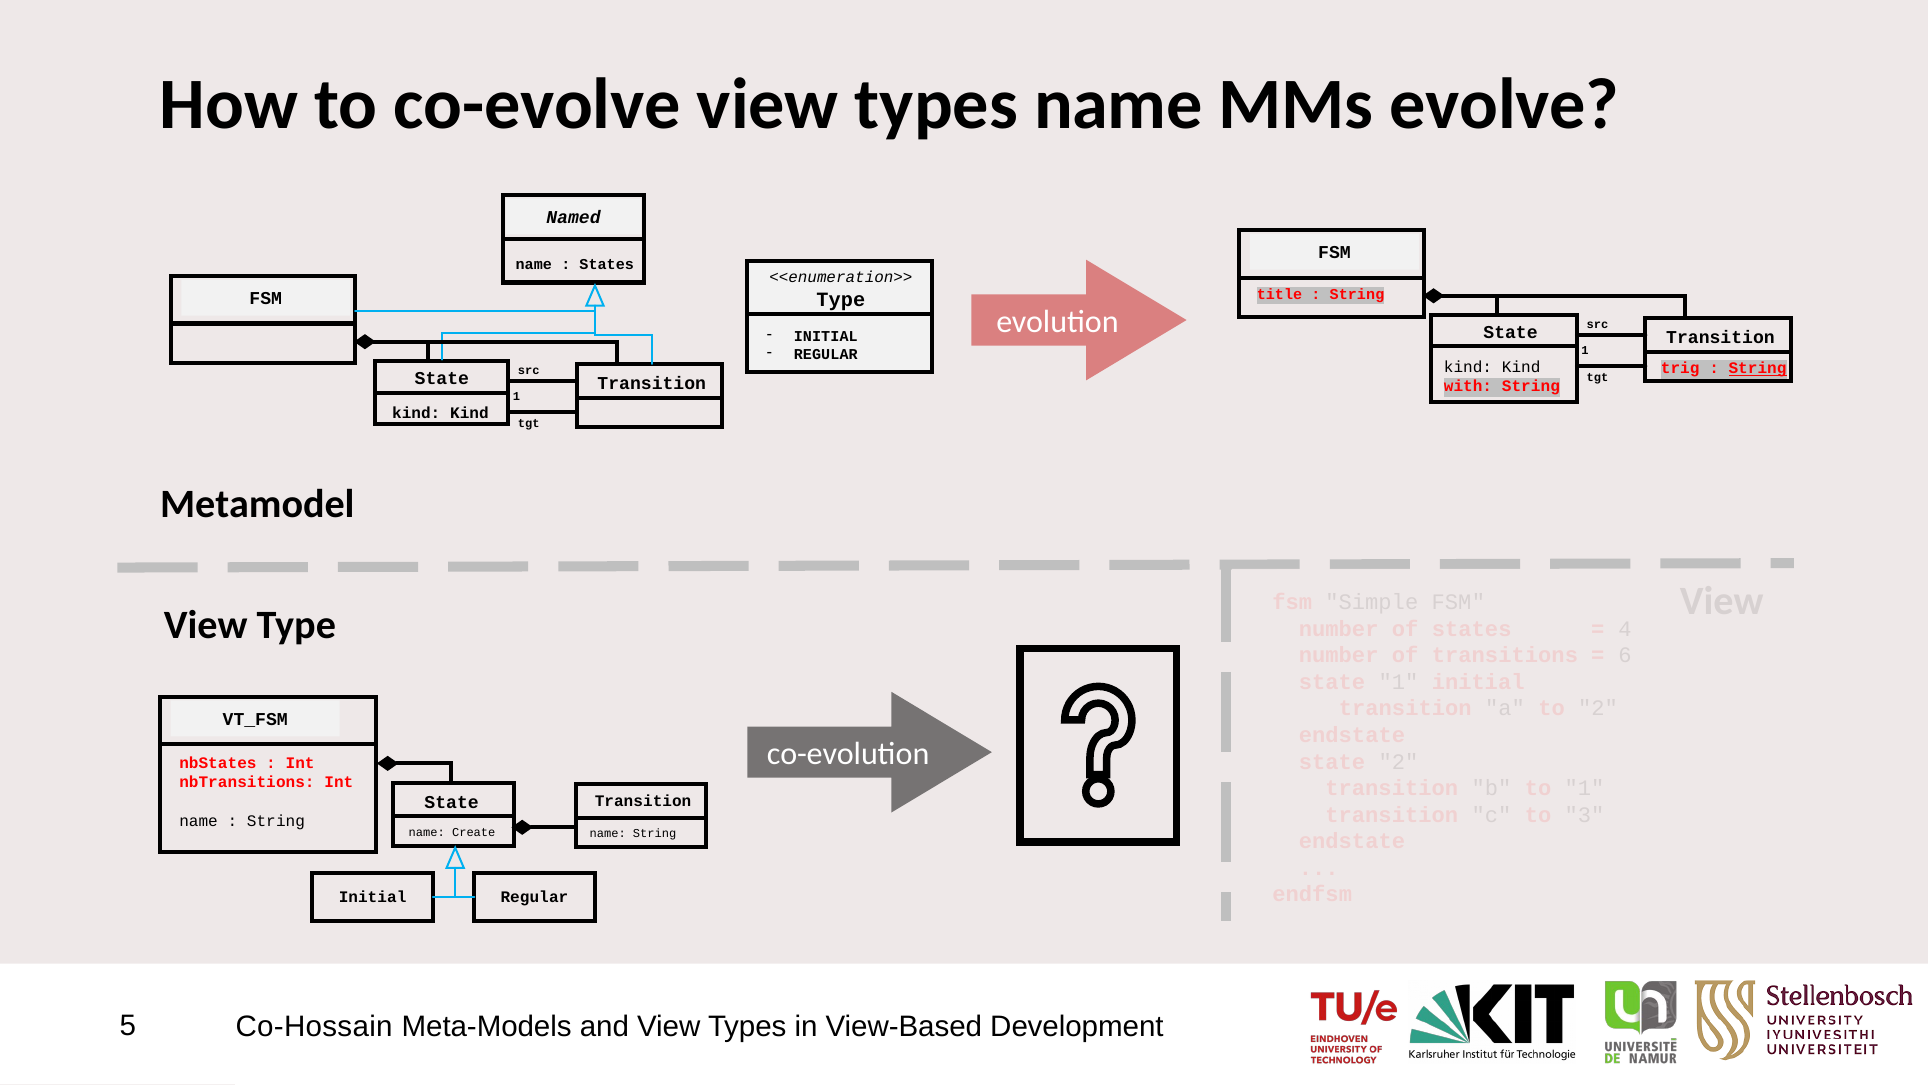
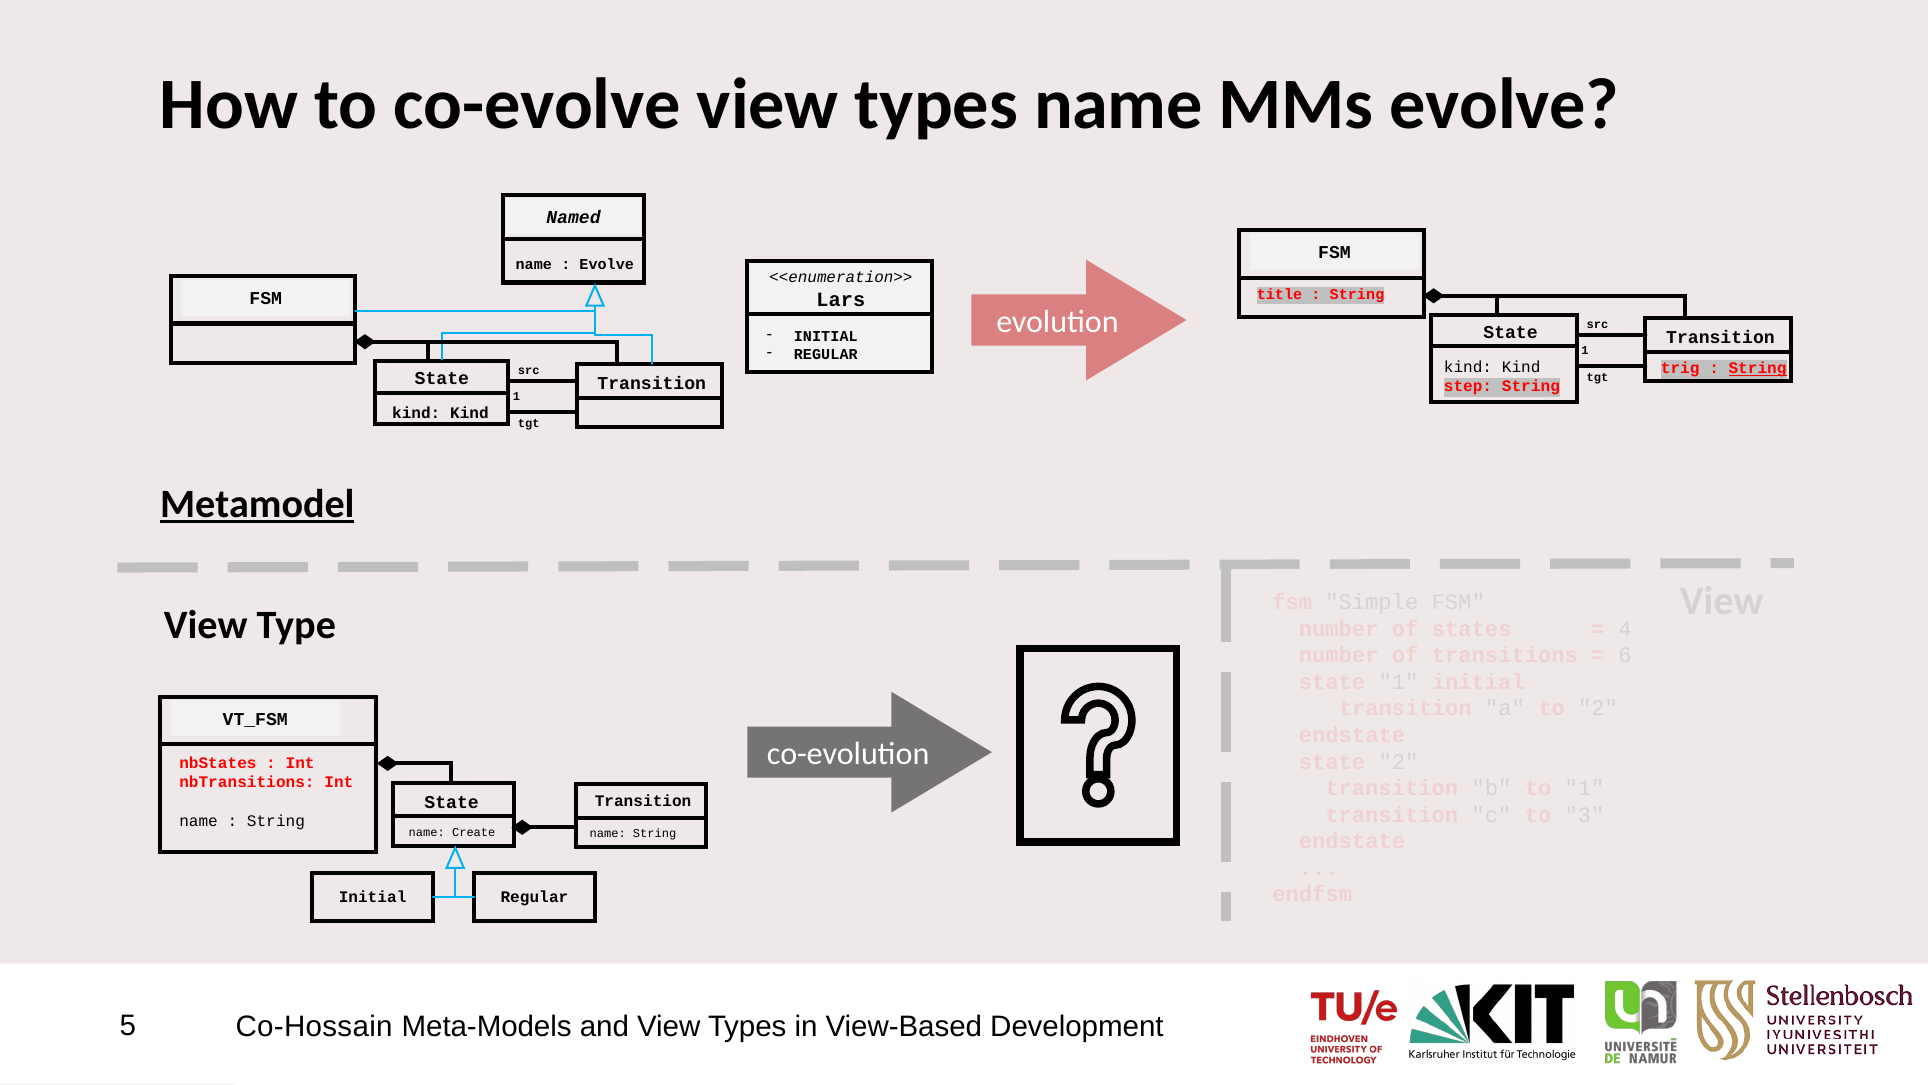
States: States -> Evolve (607, 265)
Type: Type -> Lars (841, 299)
with: with -> step (1468, 386)
Metamodel underline: none -> present (257, 504)
